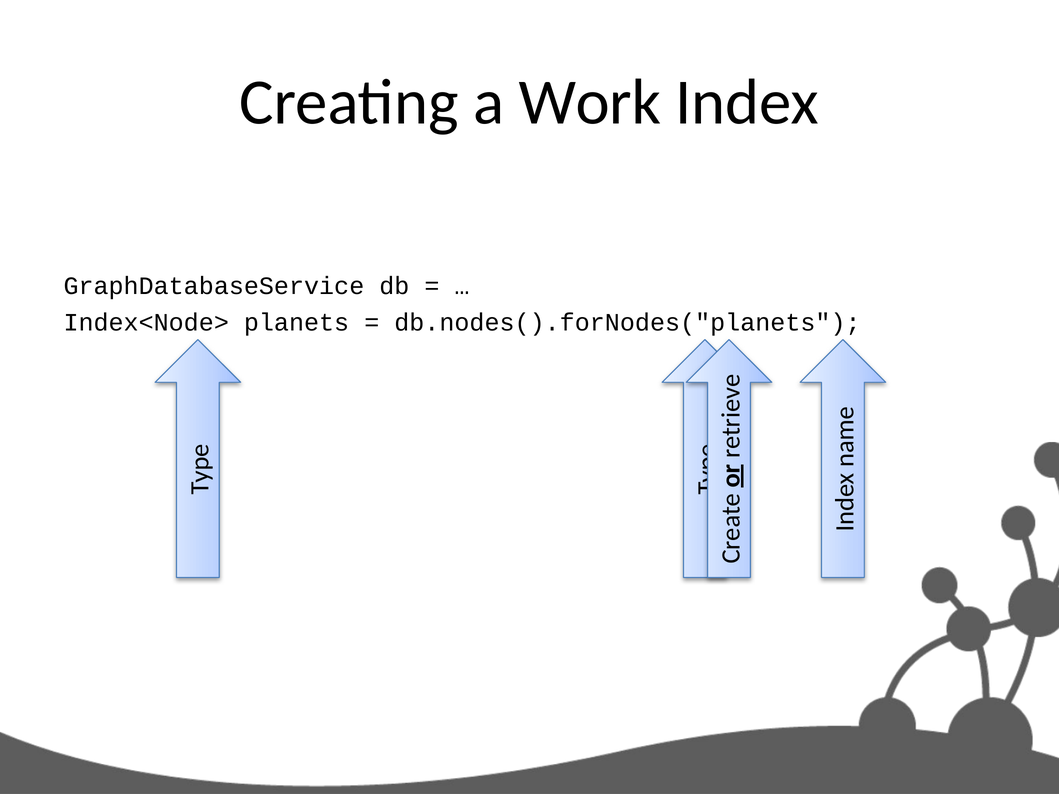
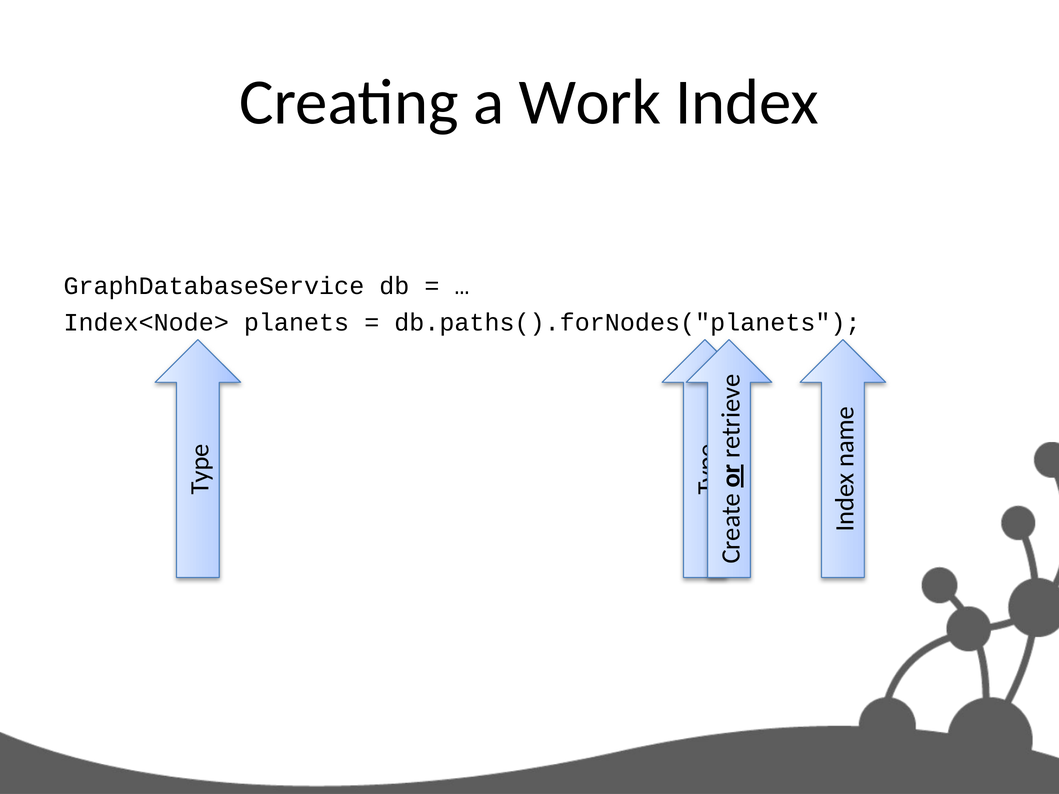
db.nodes().forNodes("planets: db.nodes().forNodes("planets -> db.paths().forNodes("planets (627, 323)
